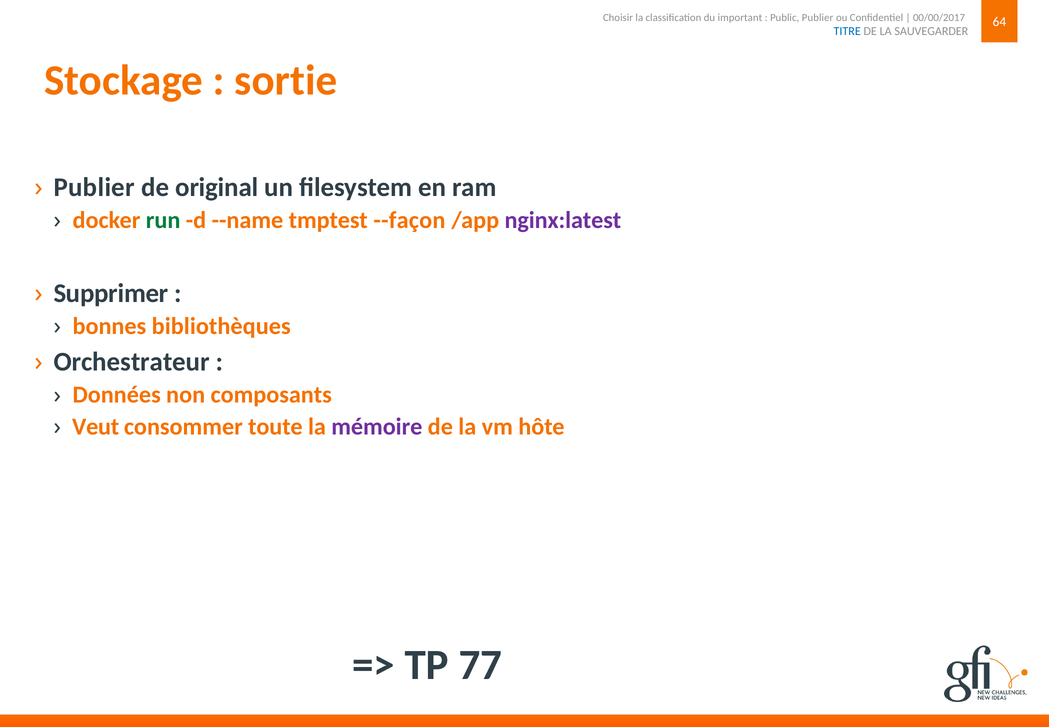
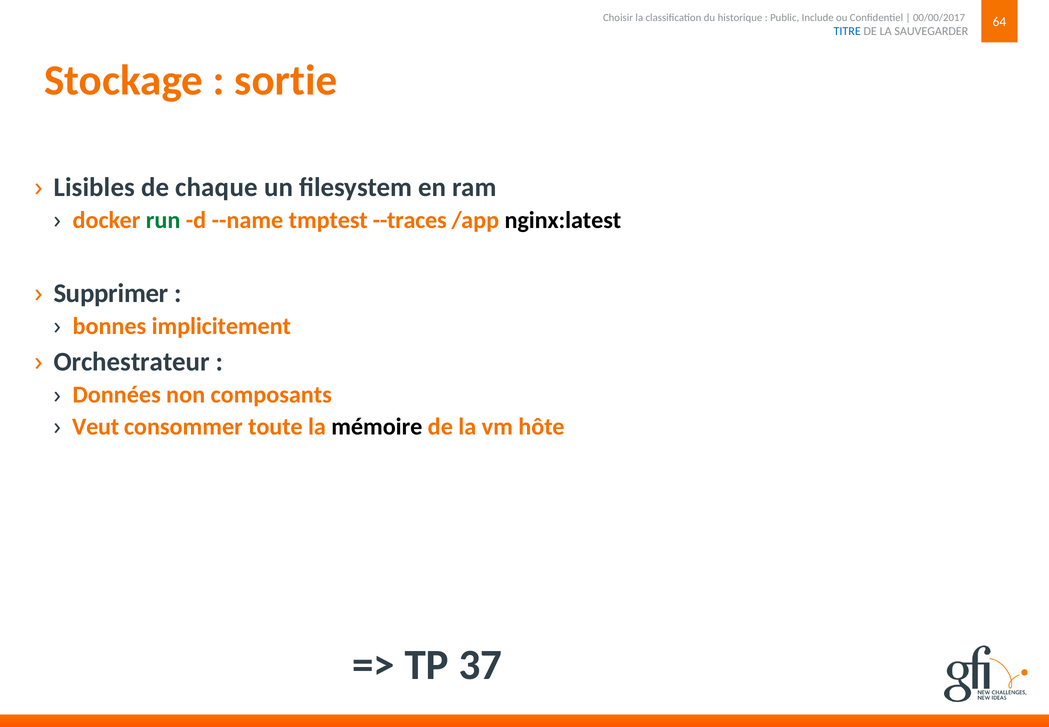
important: important -> historique (740, 17)
Public Publier: Publier -> Include (818, 17)
Publier: Publier -> Lisibles (94, 187)
original: original -> chaque (217, 187)
--façon: --façon -> --traces (410, 220)
nginx:latest colour: purple -> black (563, 220)
bibliothèques: bibliothèques -> implicitement (221, 326)
mémoire colour: purple -> black (377, 426)
77: 77 -> 37 (480, 664)
